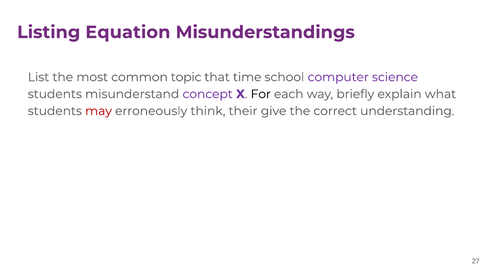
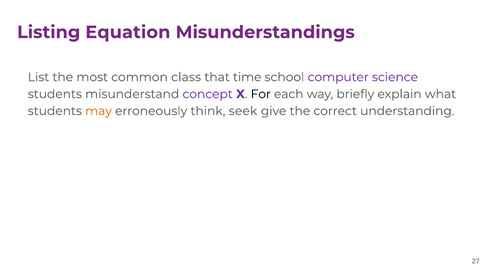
topic: topic -> class (186, 77)
may colour: red -> orange (99, 111)
their: their -> seek (243, 111)
